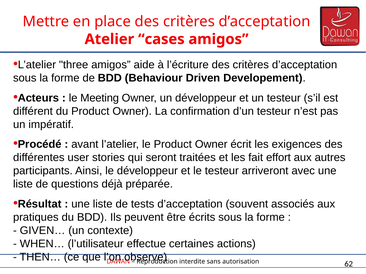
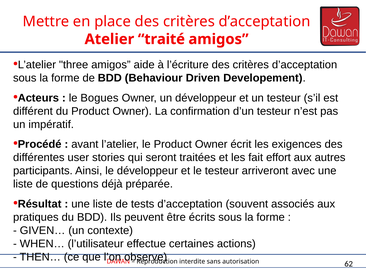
cases: cases -> traité (161, 39)
Meeting: Meeting -> Bogues (100, 98)
